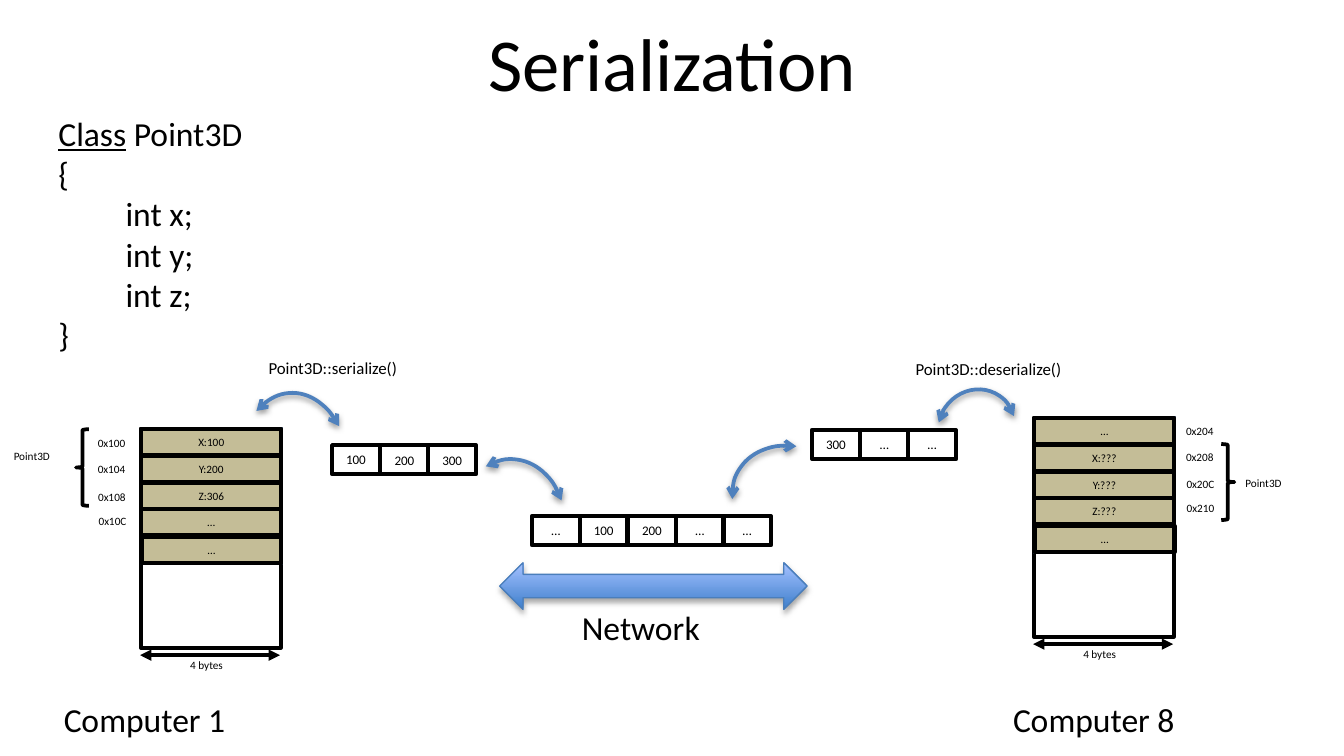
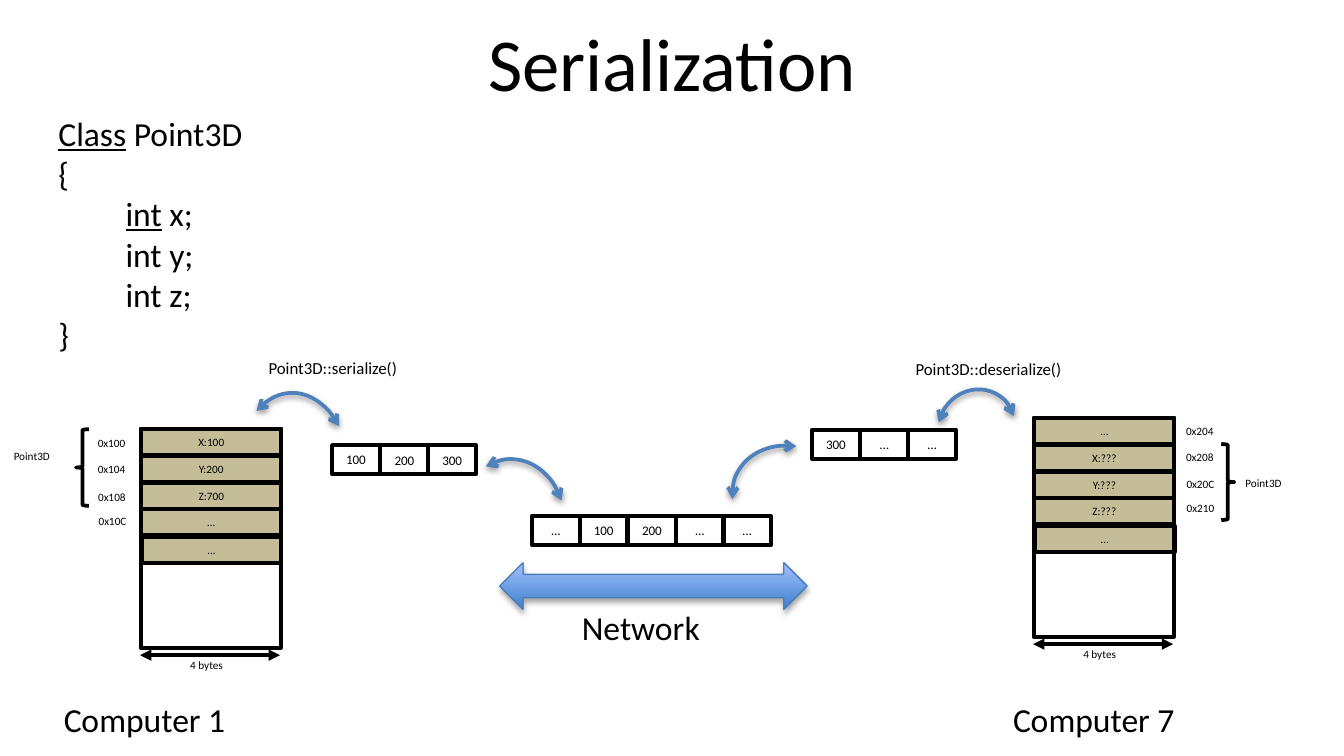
int underline: none -> present (144, 216)
Z:306: Z:306 -> Z:700 (211, 497)
8: 8 -> 7 (1166, 722)
